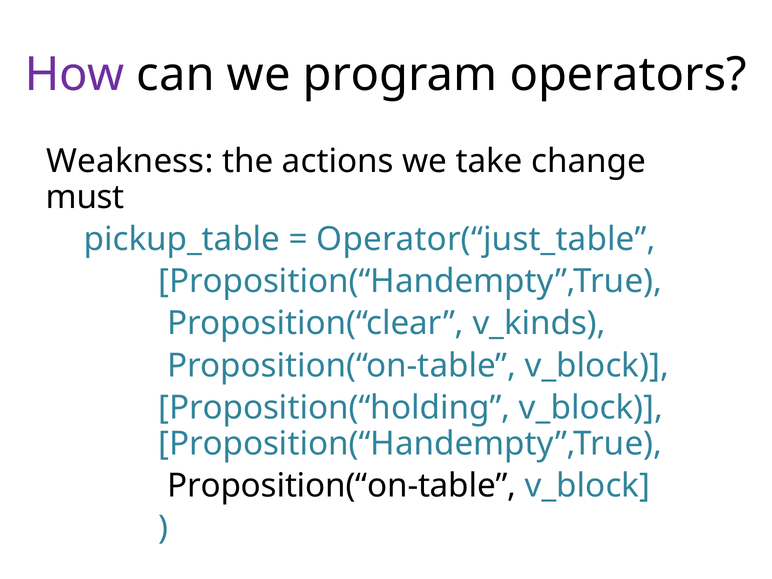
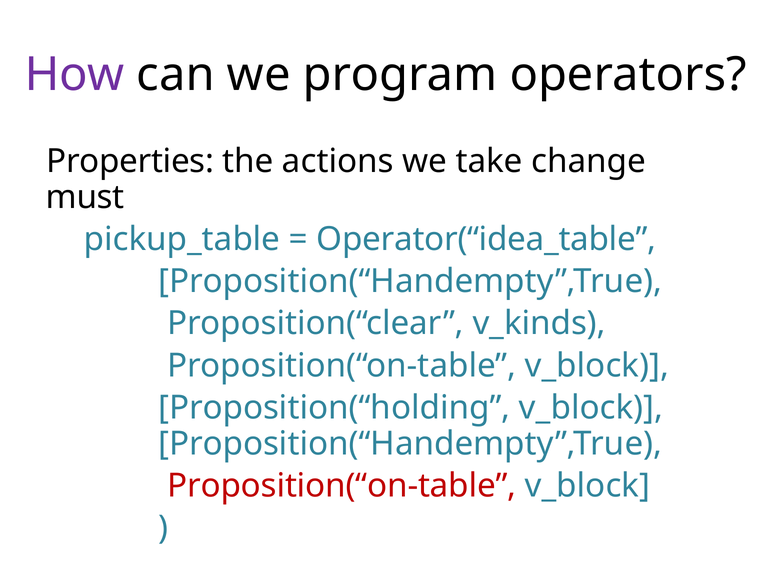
Weakness: Weakness -> Properties (130, 161)
Operator(“just_table: Operator(“just_table -> Operator(“idea_table (486, 239)
Proposition(“on-table colour: black -> red (342, 486)
